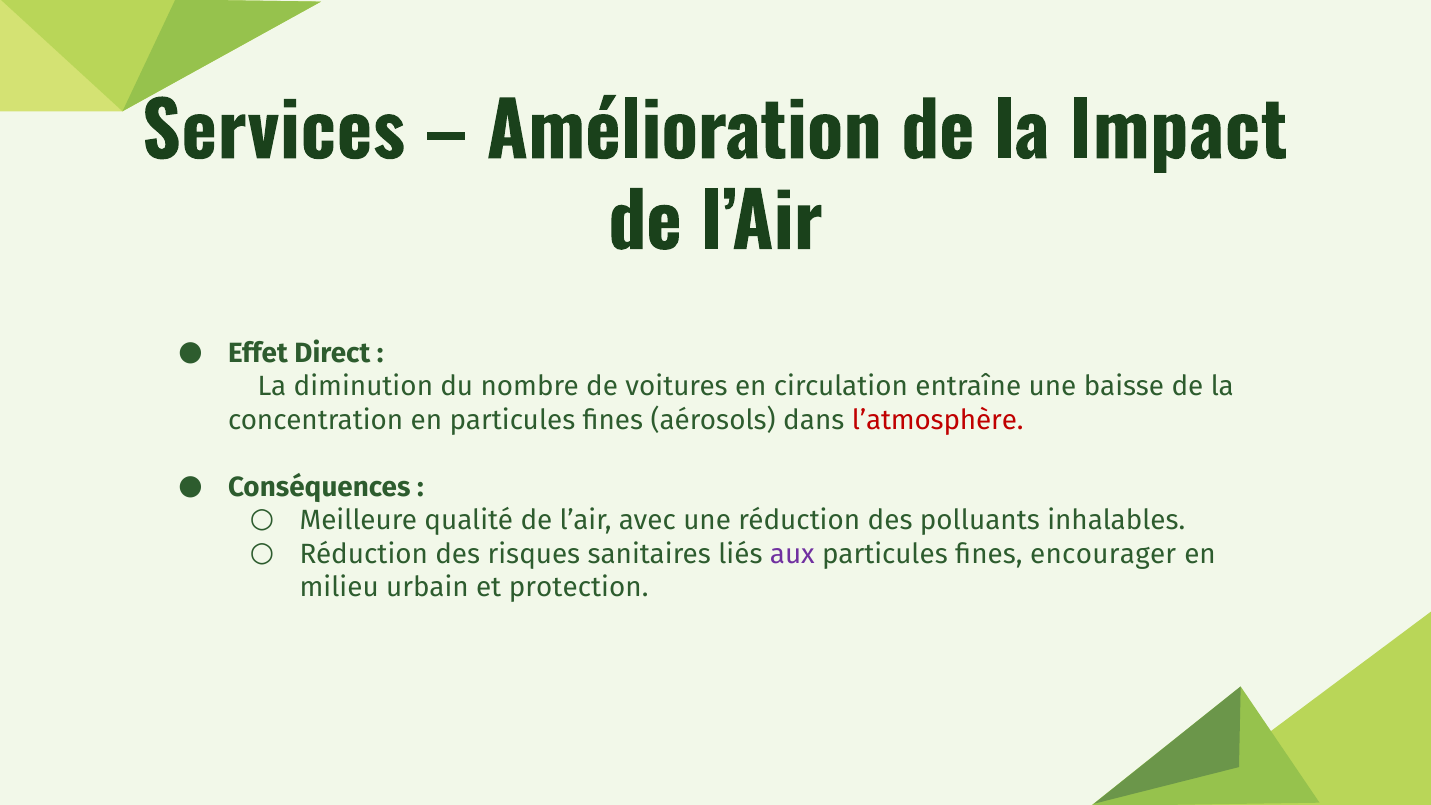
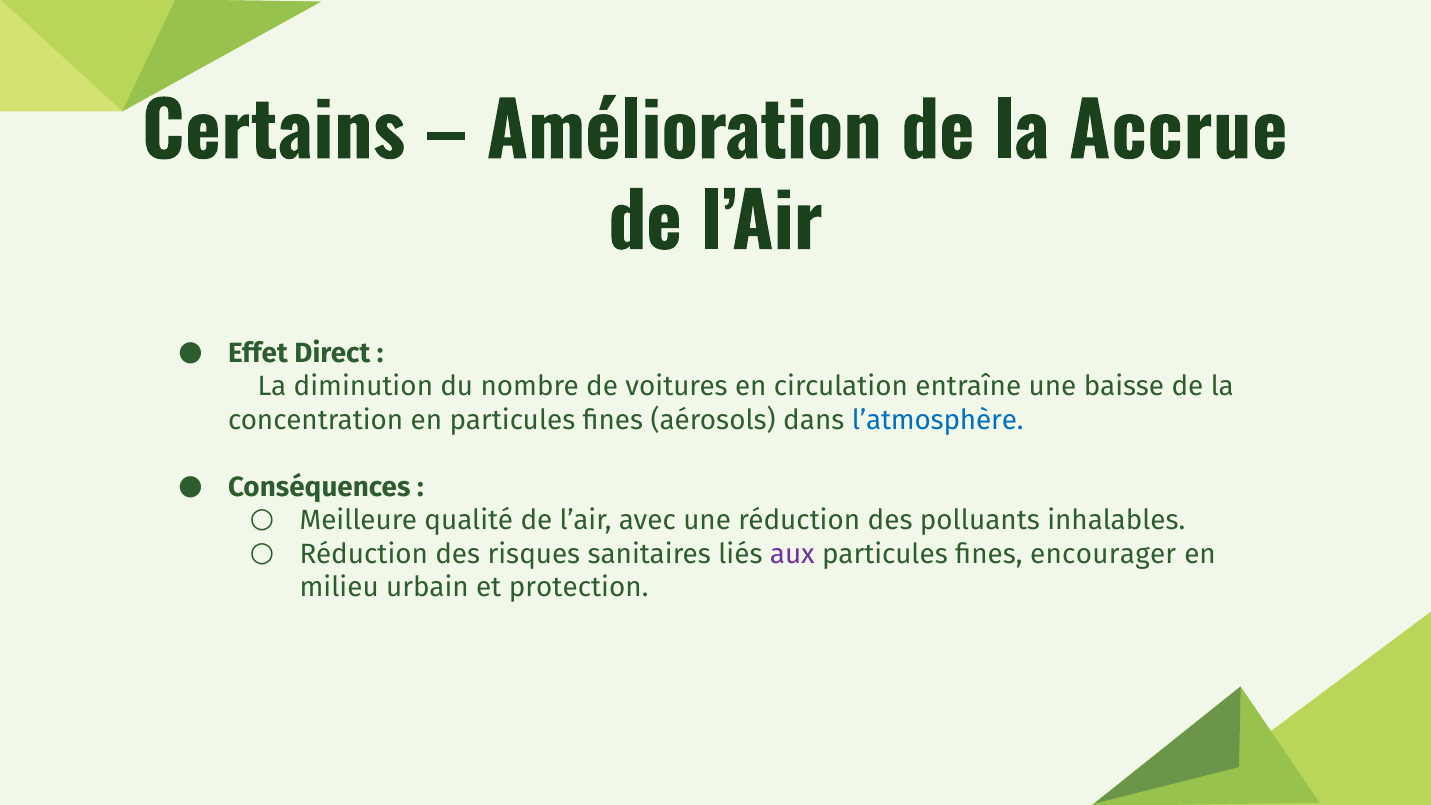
Services: Services -> Certains (274, 134)
Impact: Impact -> Accrue (1178, 134)
l’atmosphère colour: red -> blue (938, 420)
